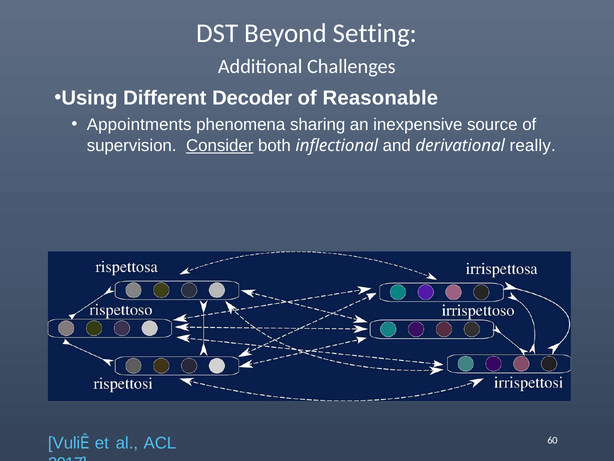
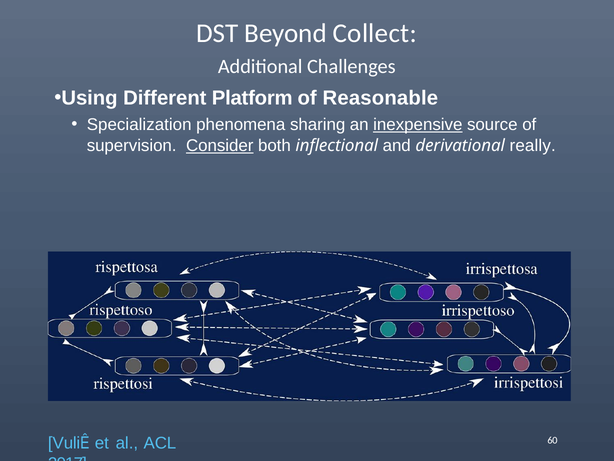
Setting: Setting -> Collect (375, 33)
Decoder: Decoder -> Platform (252, 98)
Appointments: Appointments -> Specialization (139, 125)
inexpensive underline: none -> present (418, 125)
